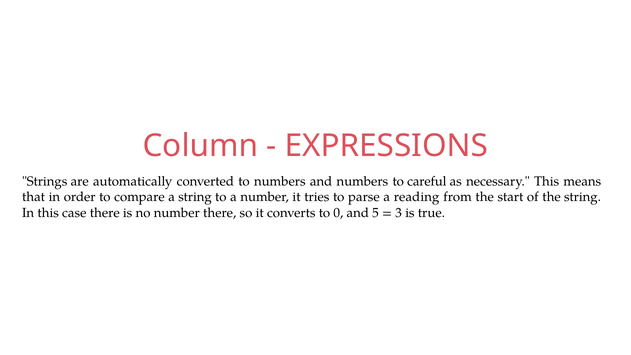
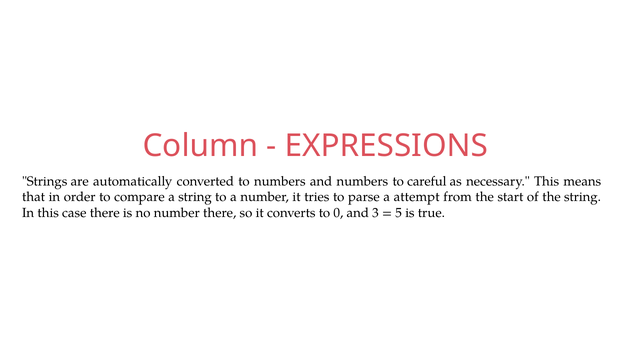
reading: reading -> attempt (417, 197)
5: 5 -> 3 (375, 213)
3: 3 -> 5 (399, 213)
